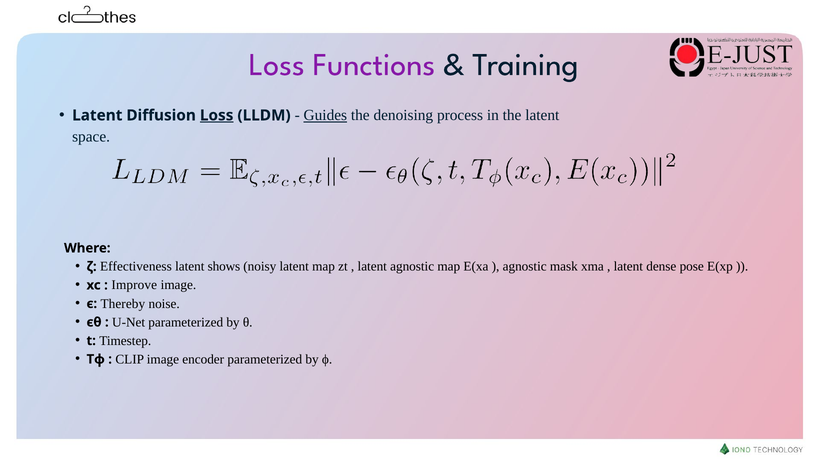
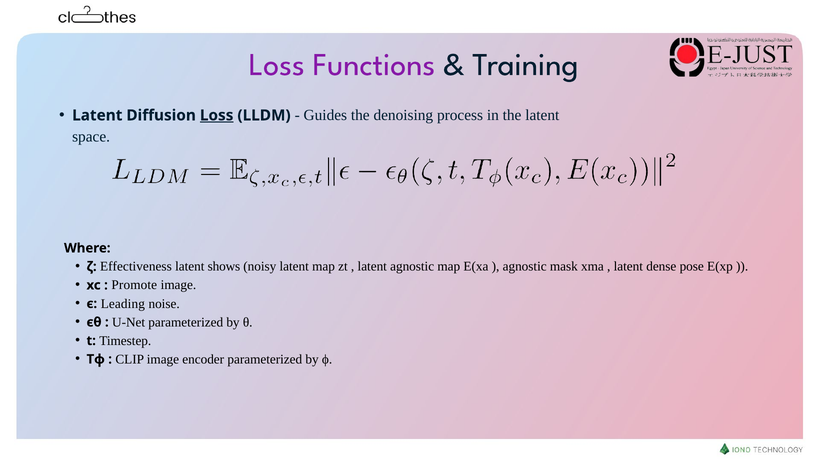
Guides underline: present -> none (325, 115)
Improve: Improve -> Promote (134, 285)
Thereby: Thereby -> Leading (123, 303)
